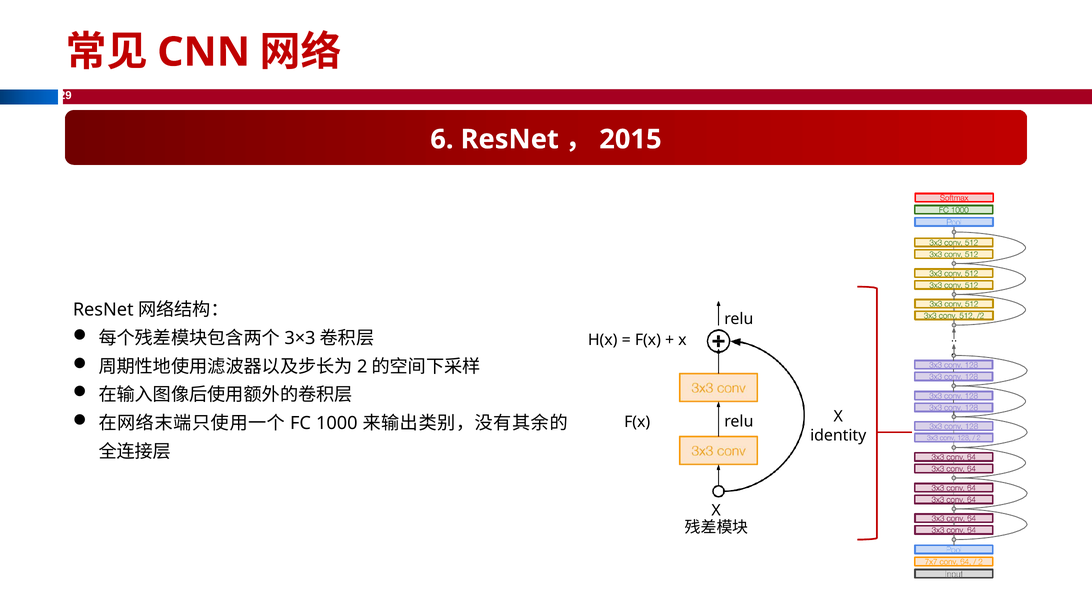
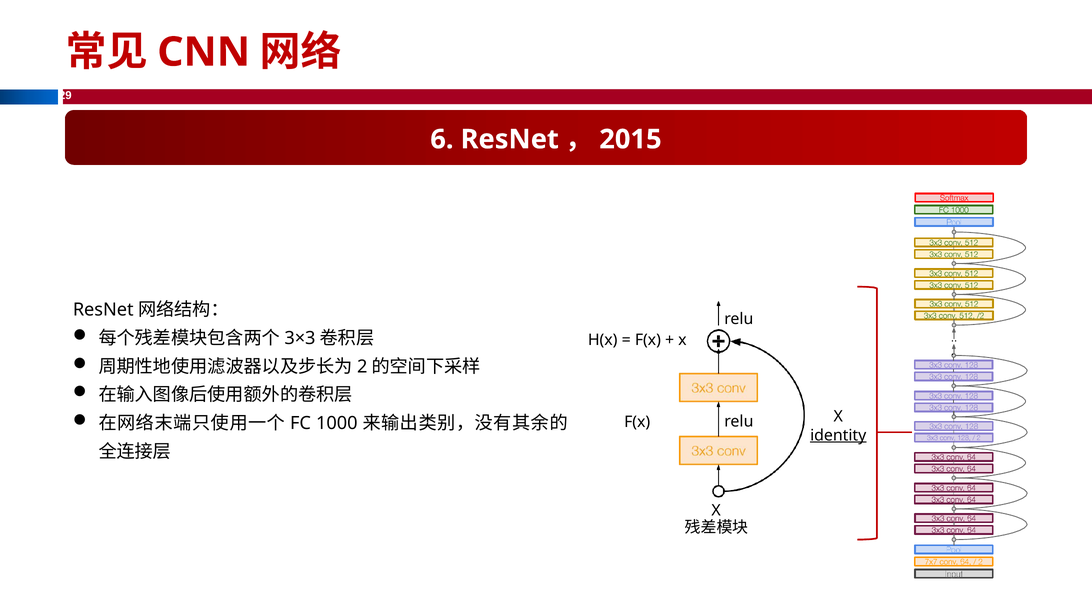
identity underline: none -> present (838, 435)
